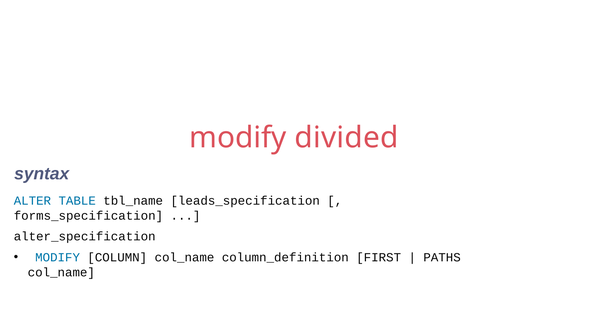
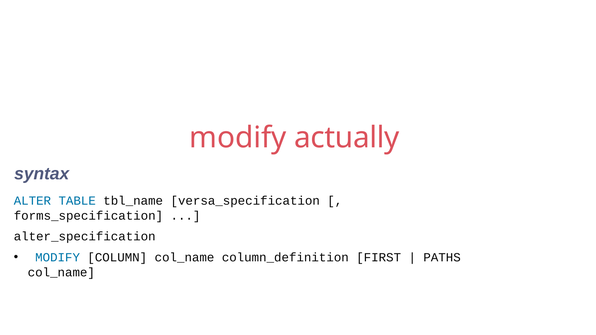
divided: divided -> actually (347, 138)
leads_specification: leads_specification -> versa_specification (245, 201)
